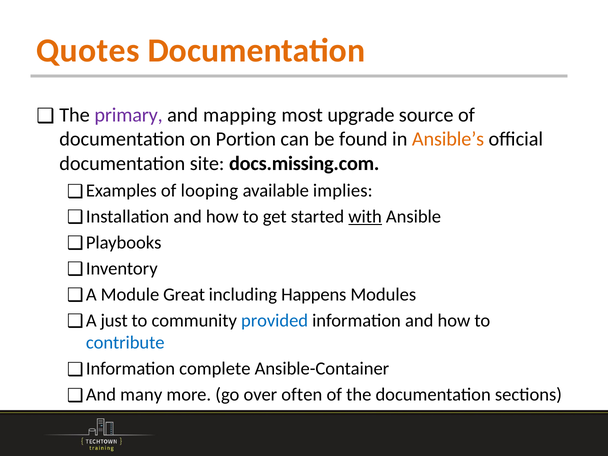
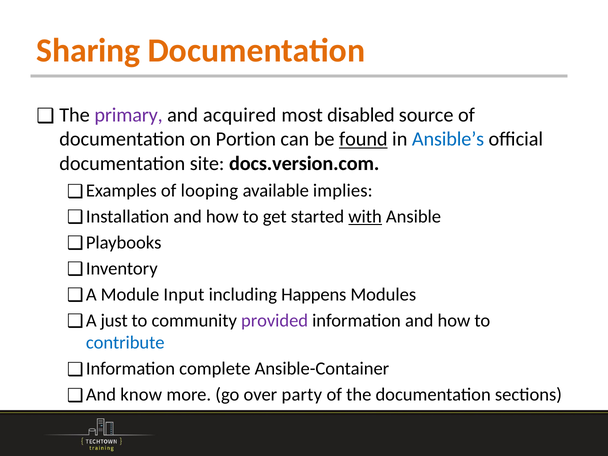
Quotes: Quotes -> Sharing (88, 50)
mapping: mapping -> acquired (240, 115)
upgrade: upgrade -> disabled (361, 115)
found underline: none -> present (363, 139)
Ansible’s colour: orange -> blue (448, 139)
docs.missing.com: docs.missing.com -> docs.version.com (304, 164)
Great: Great -> Input (184, 294)
provided colour: blue -> purple (275, 320)
many: many -> know (141, 395)
often: often -> party (302, 395)
